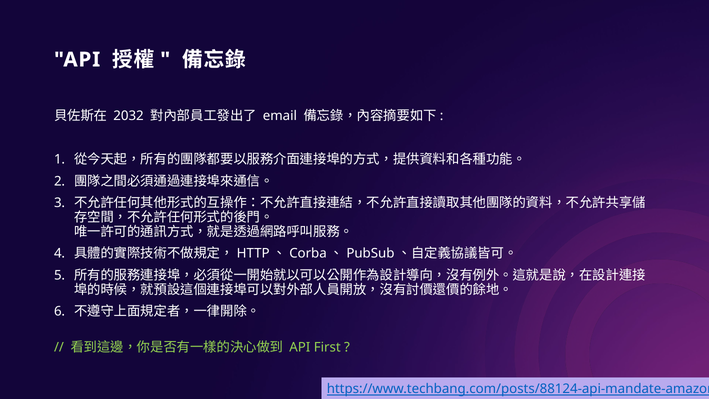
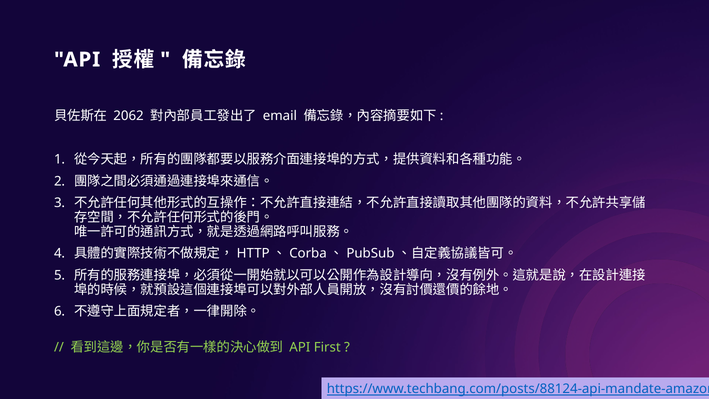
2032: 2032 -> 2062 (129, 116)
